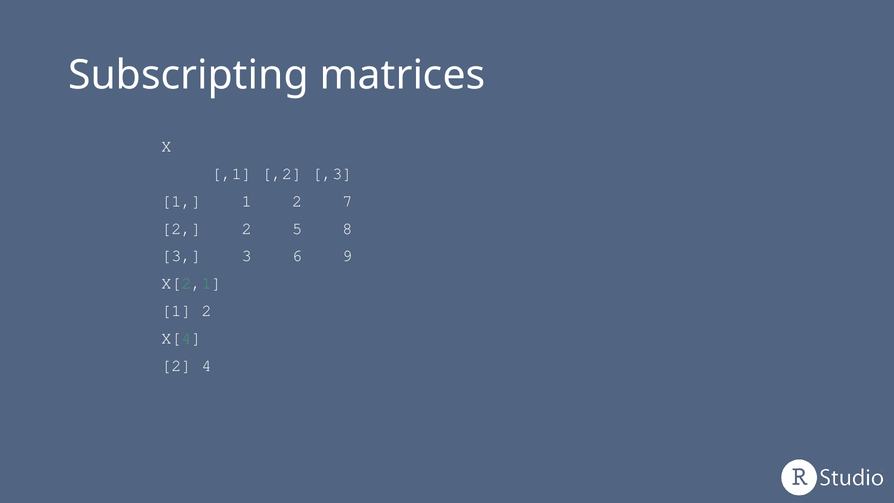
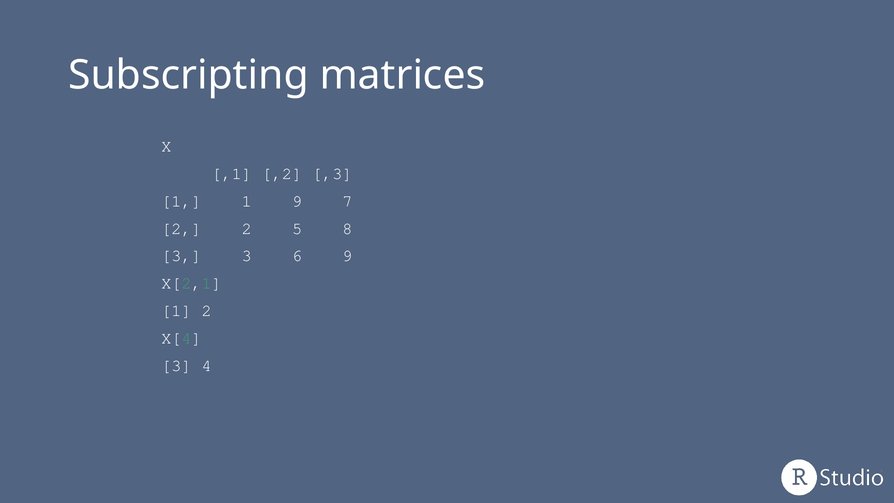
1 1 2: 2 -> 9 (297, 201)
2: 2 -> 3 (176, 366)
